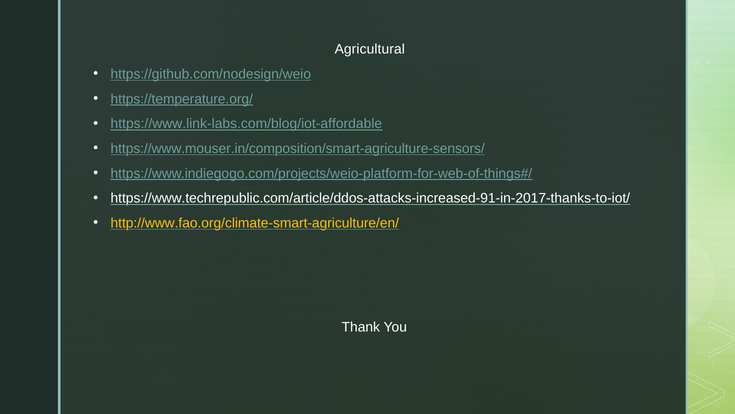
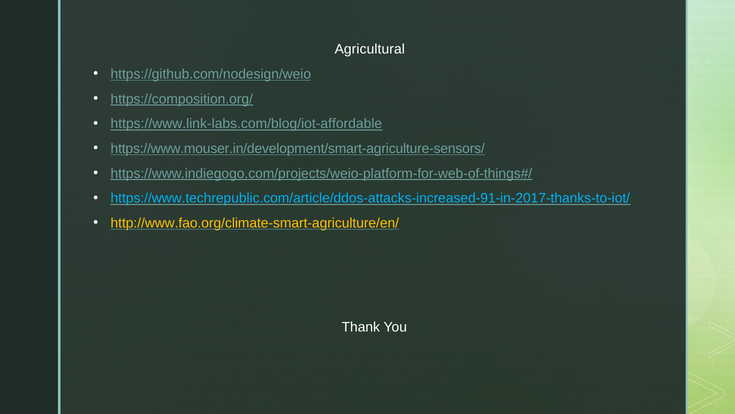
https://temperature.org/: https://temperature.org/ -> https://composition.org/ (182, 99)
https://www.mouser.in/composition/smart-agriculture-sensors/: https://www.mouser.in/composition/smart-agriculture-sensors/ -> https://www.mouser.in/development/smart-agriculture-sensors/ (298, 148)
https://www.techrepublic.com/article/ddos-attacks-increased-91-in-2017-thanks-to-iot/ colour: white -> light blue (370, 198)
